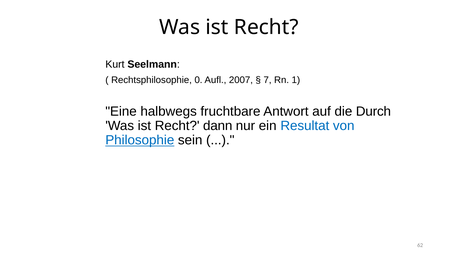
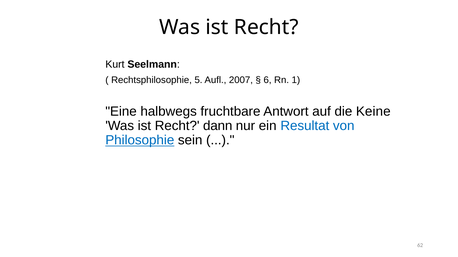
0: 0 -> 5 (198, 80)
7: 7 -> 6 (267, 80)
Durch: Durch -> Keine (373, 112)
